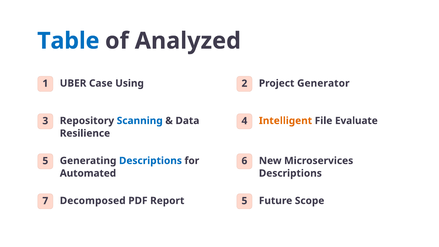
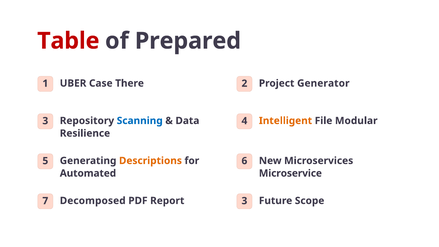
Table colour: blue -> red (68, 41)
Analyzed: Analyzed -> Prepared (188, 41)
Using: Using -> There (130, 83)
Evaluate: Evaluate -> Modular (356, 121)
Descriptions colour: blue -> orange (150, 161)
Descriptions: Descriptions -> Microservice (290, 173)
Report 5: 5 -> 3 (244, 201)
